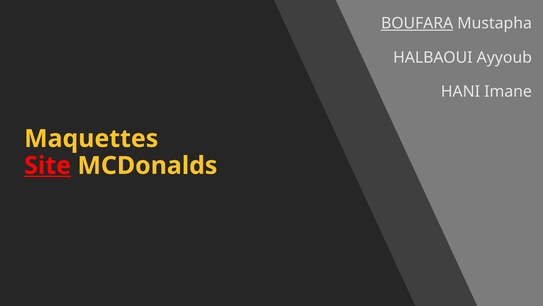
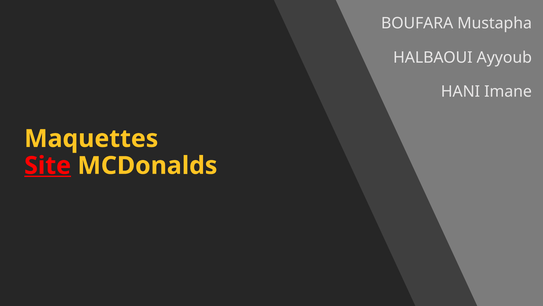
BOUFARA underline: present -> none (417, 23)
